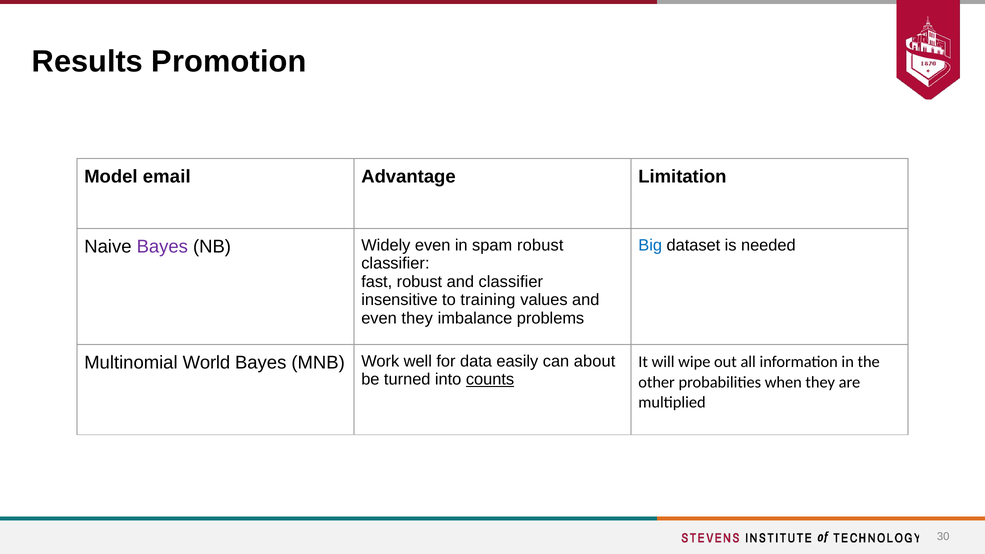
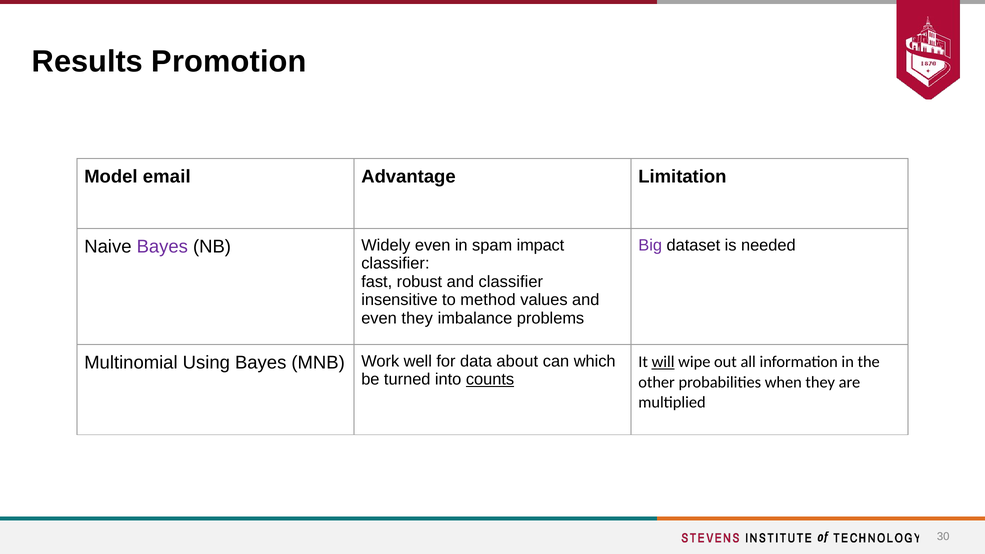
Big colour: blue -> purple (650, 245)
spam robust: robust -> impact (540, 245)
training: training -> method (488, 300)
World: World -> Using (206, 363)
easily: easily -> about (517, 361)
about: about -> which (595, 361)
will underline: none -> present (663, 362)
